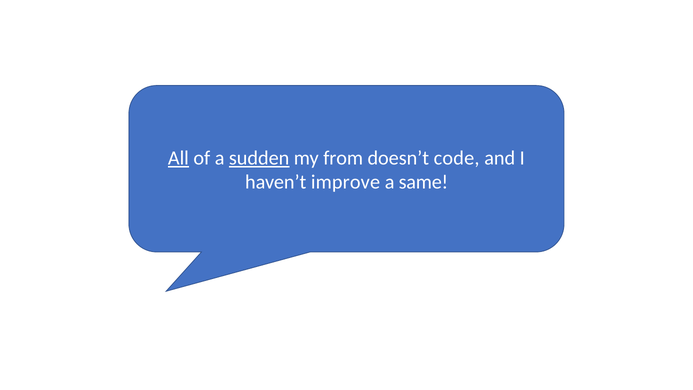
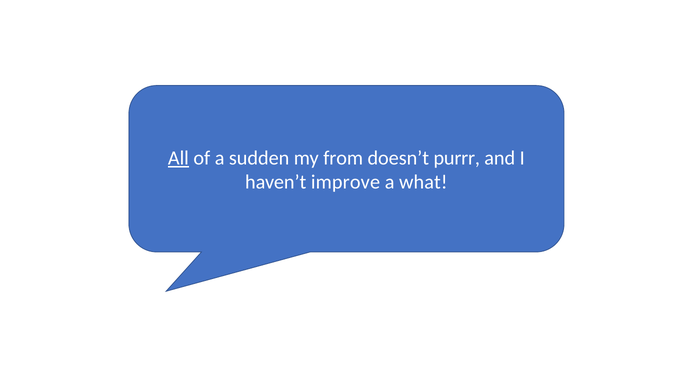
sudden underline: present -> none (259, 158)
code: code -> purrr (457, 158)
same: same -> what (423, 182)
